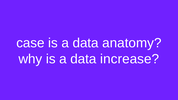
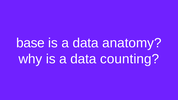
case: case -> base (30, 43)
increase: increase -> counting (130, 59)
